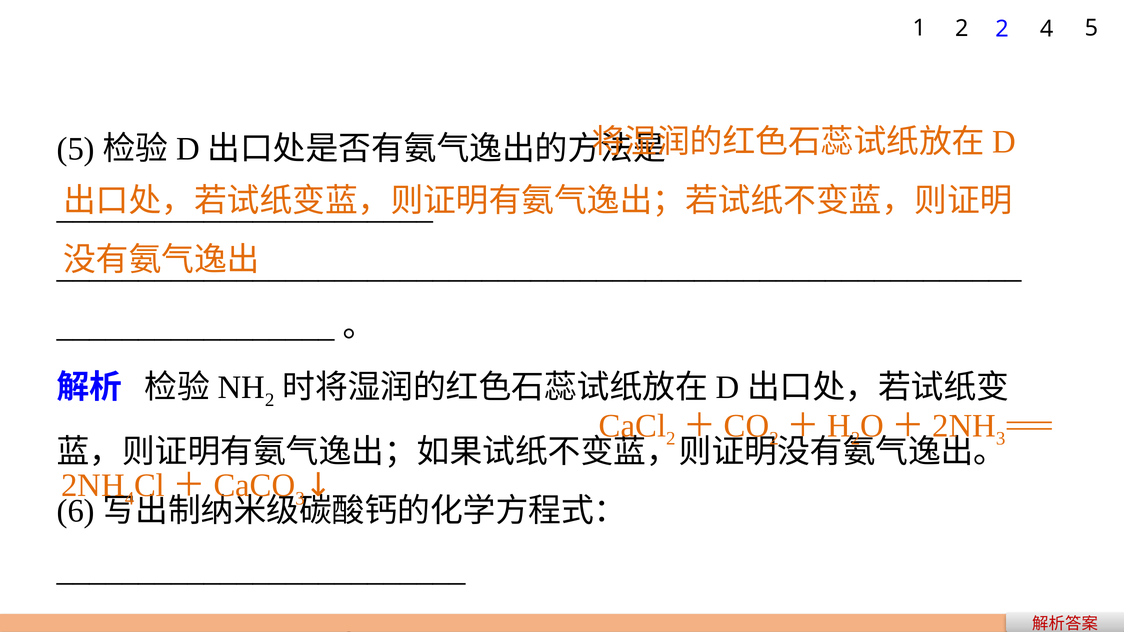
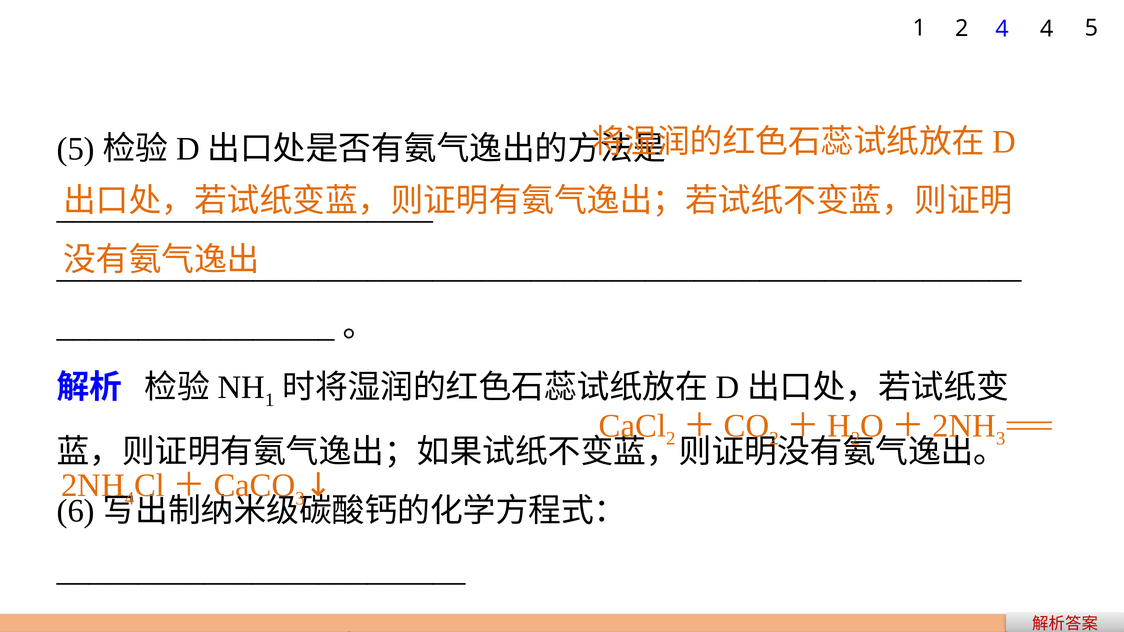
2 2: 2 -> 4 (1002, 29)
2: 2 -> 1 (270, 400)
